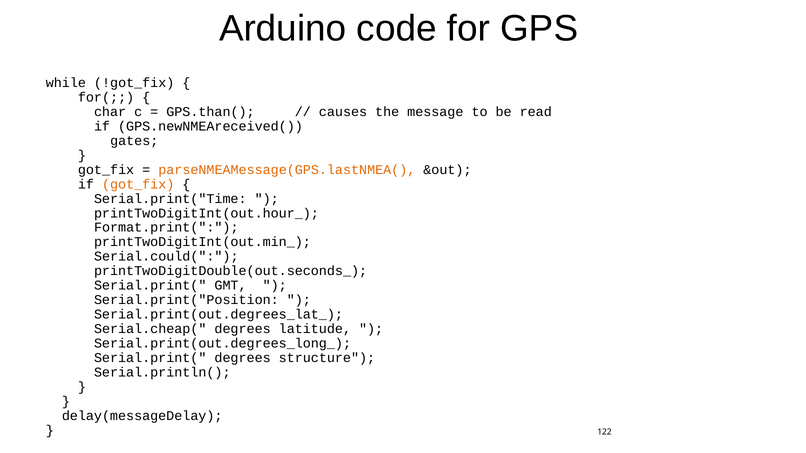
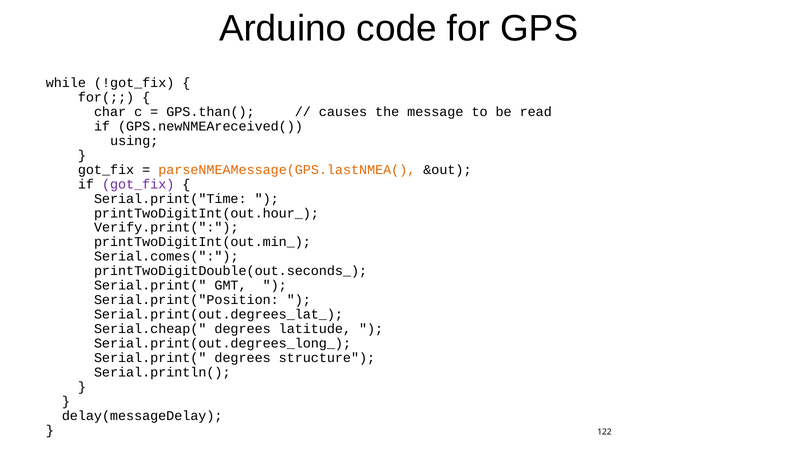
gates: gates -> using (134, 141)
got_fix colour: orange -> purple (138, 184)
Format.print(: Format.print( -> Verify.print( (166, 228)
Serial.could(: Serial.could( -> Serial.comes( (166, 257)
